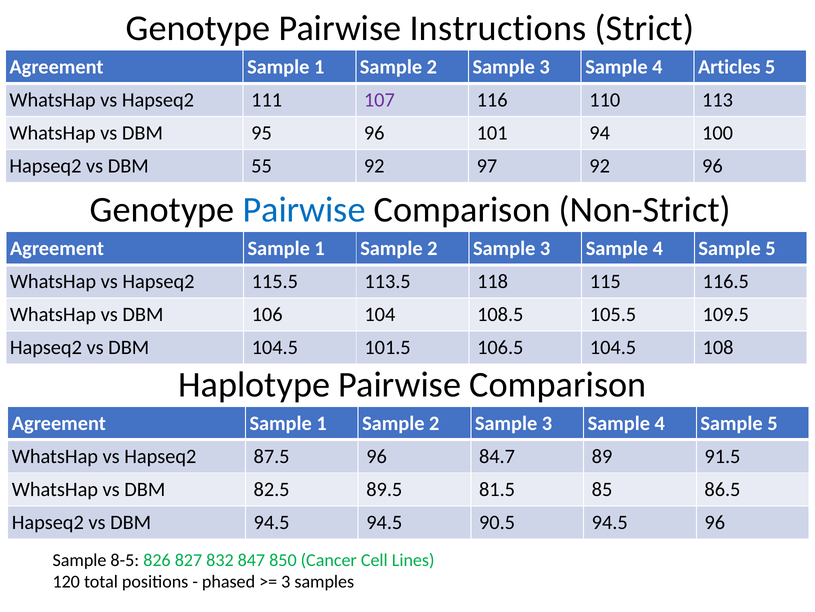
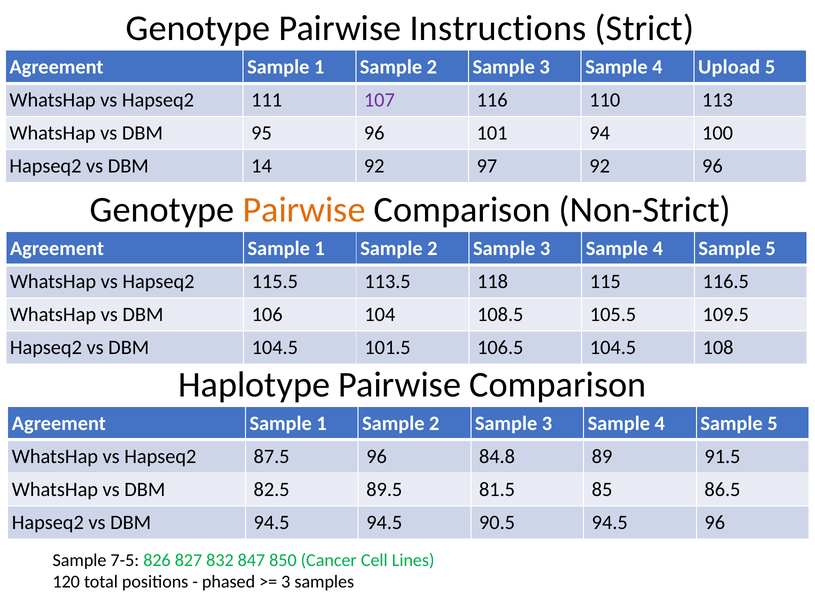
Articles: Articles -> Upload (729, 67)
55: 55 -> 14 (262, 166)
Pairwise colour: blue -> orange (304, 210)
84.7: 84.7 -> 84.8 (497, 456)
8-5: 8-5 -> 7-5 (125, 559)
